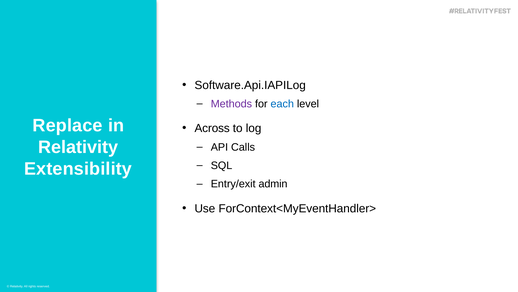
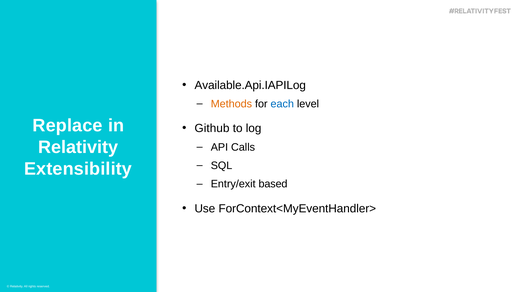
Software.Api.IAPILog: Software.Api.IAPILog -> Available.Api.IAPILog (250, 85)
Methods colour: purple -> orange (231, 104)
Across: Across -> Github (212, 128)
admin: admin -> based (273, 184)
